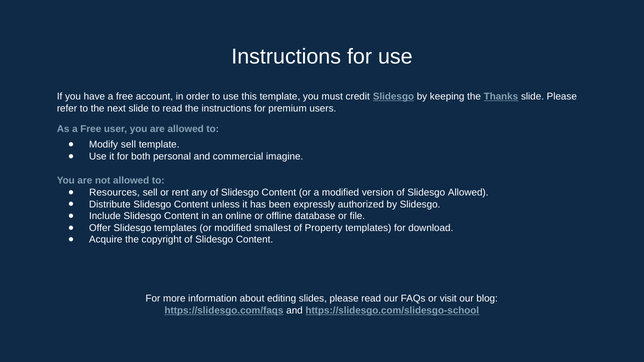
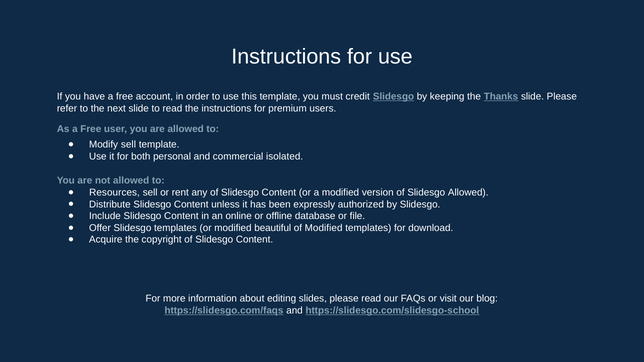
imagine: imagine -> isolated (285, 156)
smallest: smallest -> beautiful (273, 228)
of Property: Property -> Modified (324, 228)
